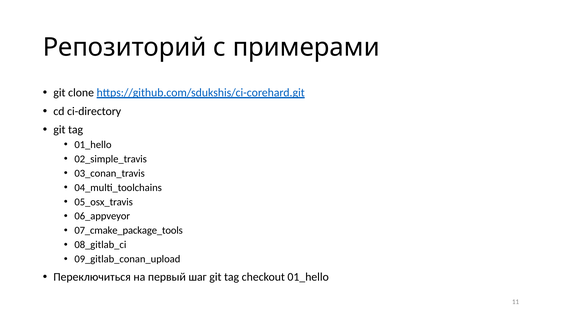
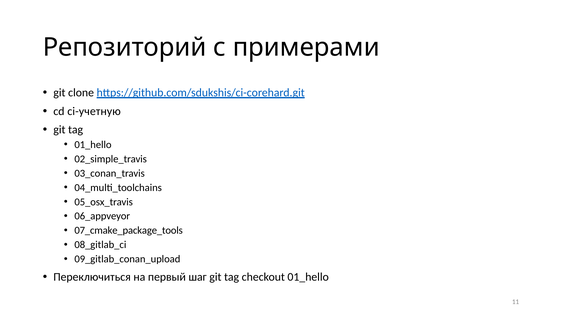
ci-directory: ci-directory -> ci-учетную (94, 111)
